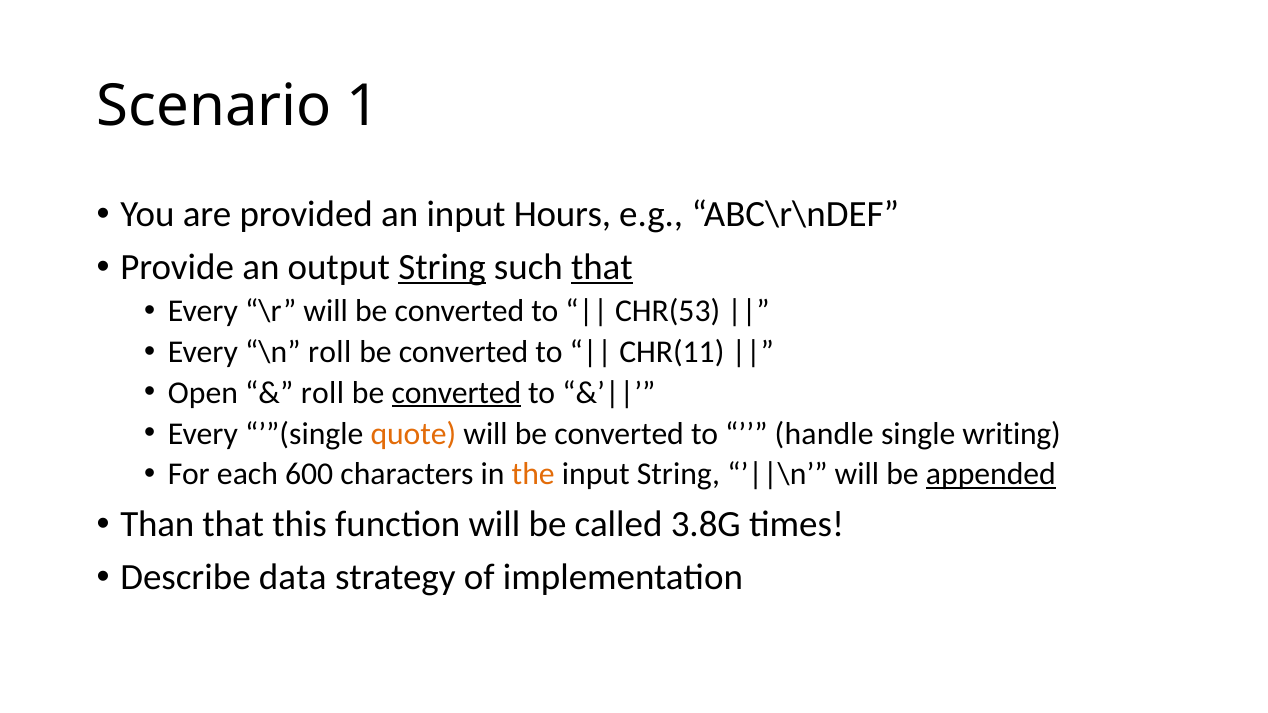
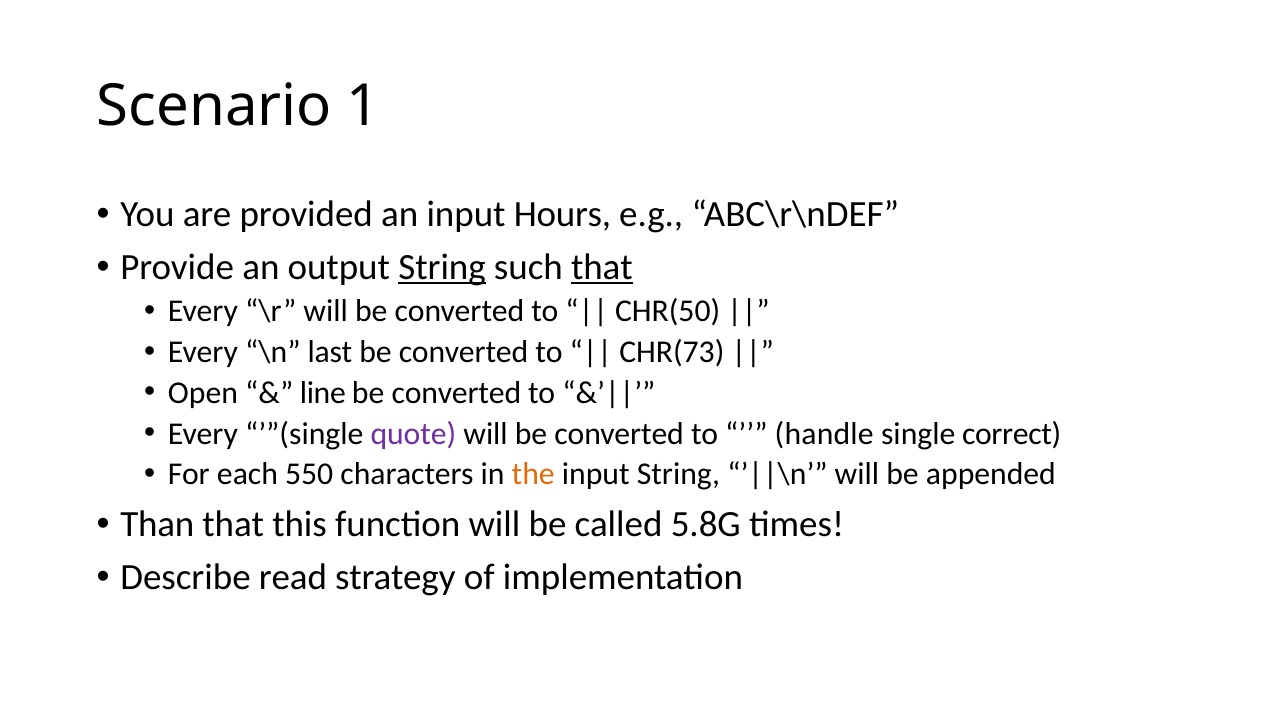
CHR(53: CHR(53 -> CHR(50 (668, 311)
\n roll: roll -> last (330, 352)
CHR(11: CHR(11 -> CHR(73 (672, 352)
roll: roll -> line (323, 393)
converted underline: present -> none (456, 393)
quote colour: orange -> purple (413, 434)
writing: writing -> correct (1012, 434)
600: 600 -> 550 (309, 475)
appended underline: present -> none (991, 475)
3.8G: 3.8G -> 5.8G (706, 525)
data: data -> read (293, 578)
